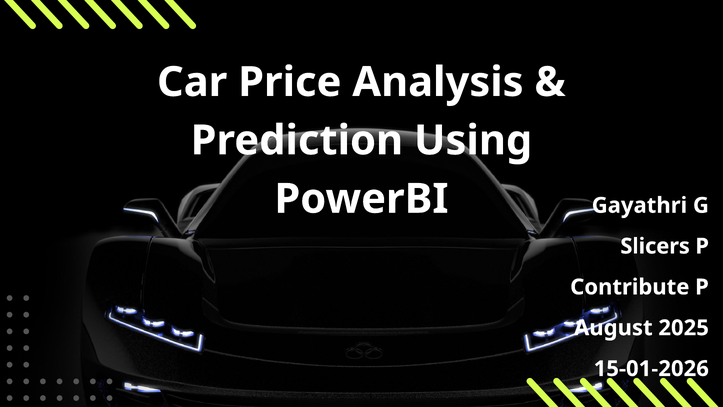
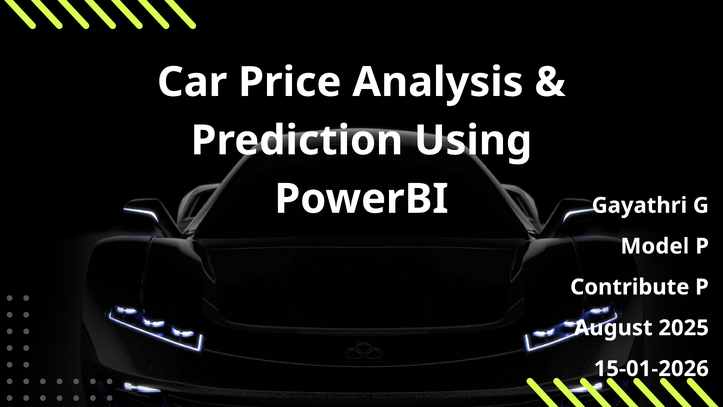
Slicers: Slicers -> Model (655, 246)
